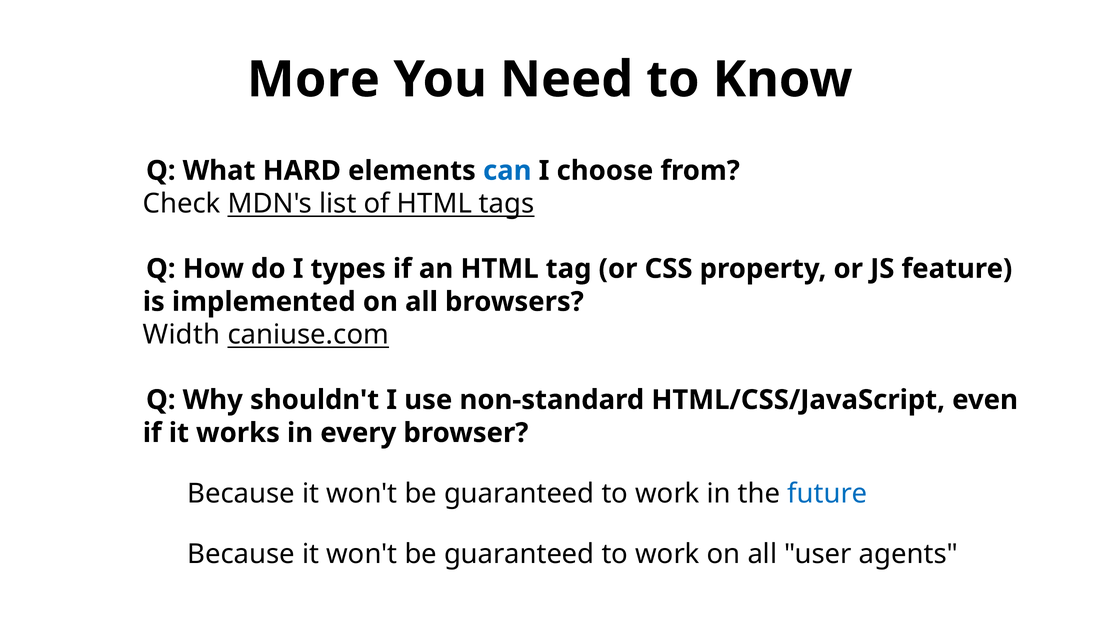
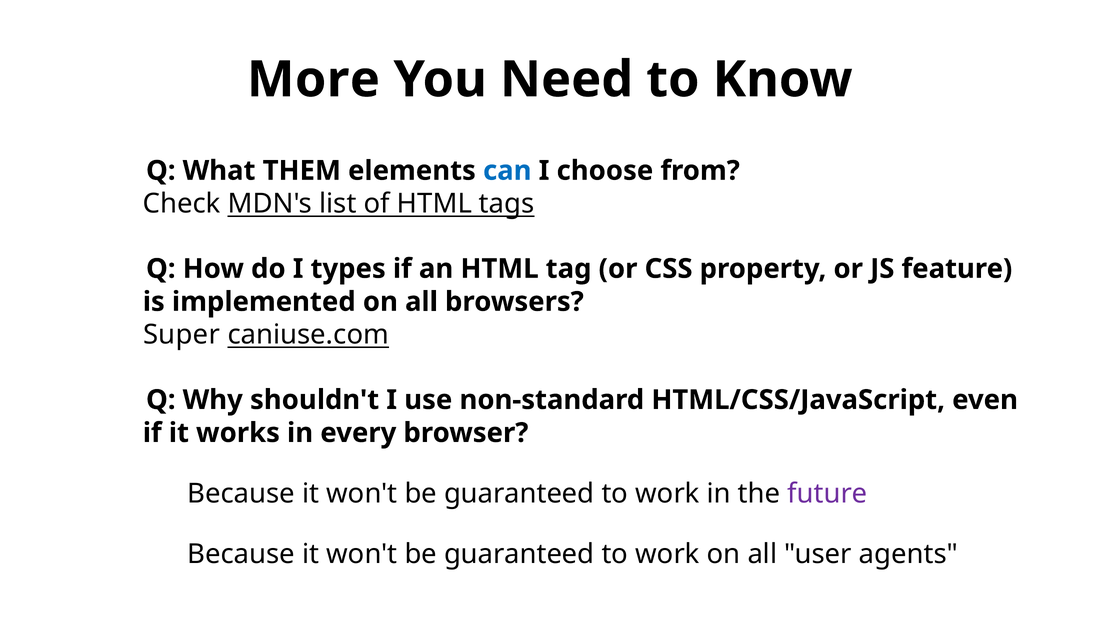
HARD: HARD -> THEM (302, 171)
Width: Width -> Super (182, 335)
future colour: blue -> purple (827, 493)
